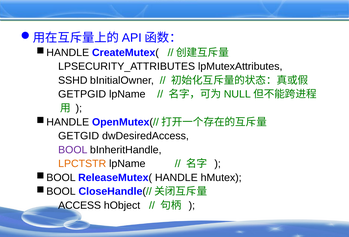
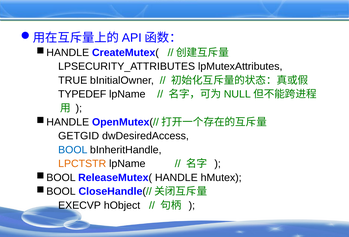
SSHD: SSHD -> TRUE (73, 80)
GETPGID: GETPGID -> TYPEDEF (82, 94)
BOOL colour: purple -> blue (73, 150)
ACCESS: ACCESS -> EXECVP (80, 206)
